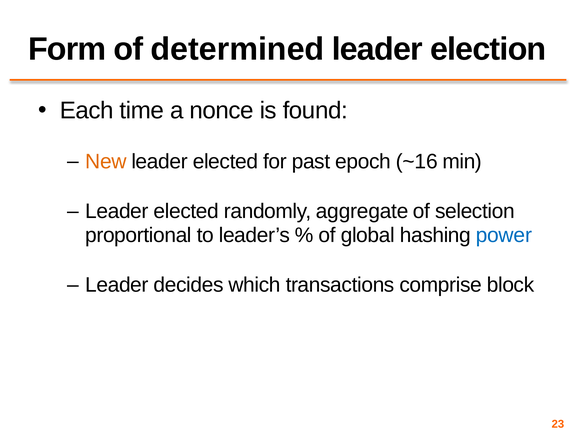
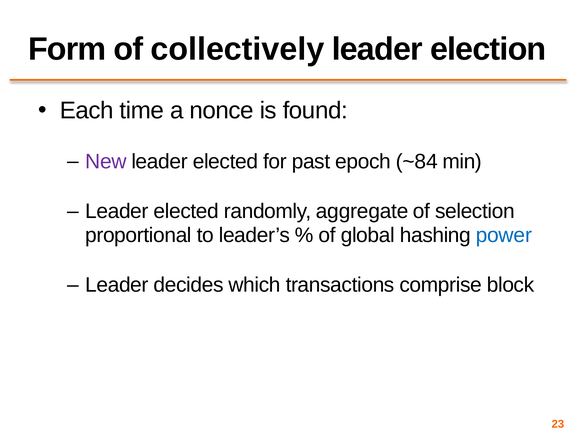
determined: determined -> collectively (237, 49)
New colour: orange -> purple (106, 161)
~16: ~16 -> ~84 (417, 161)
